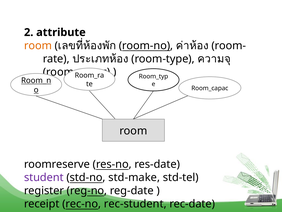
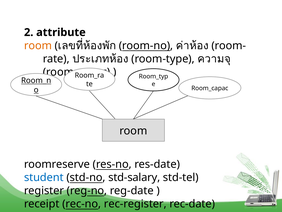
student colour: purple -> blue (44, 177)
std-make: std-make -> std-salary (134, 177)
rec-student: rec-student -> rec-register (135, 203)
